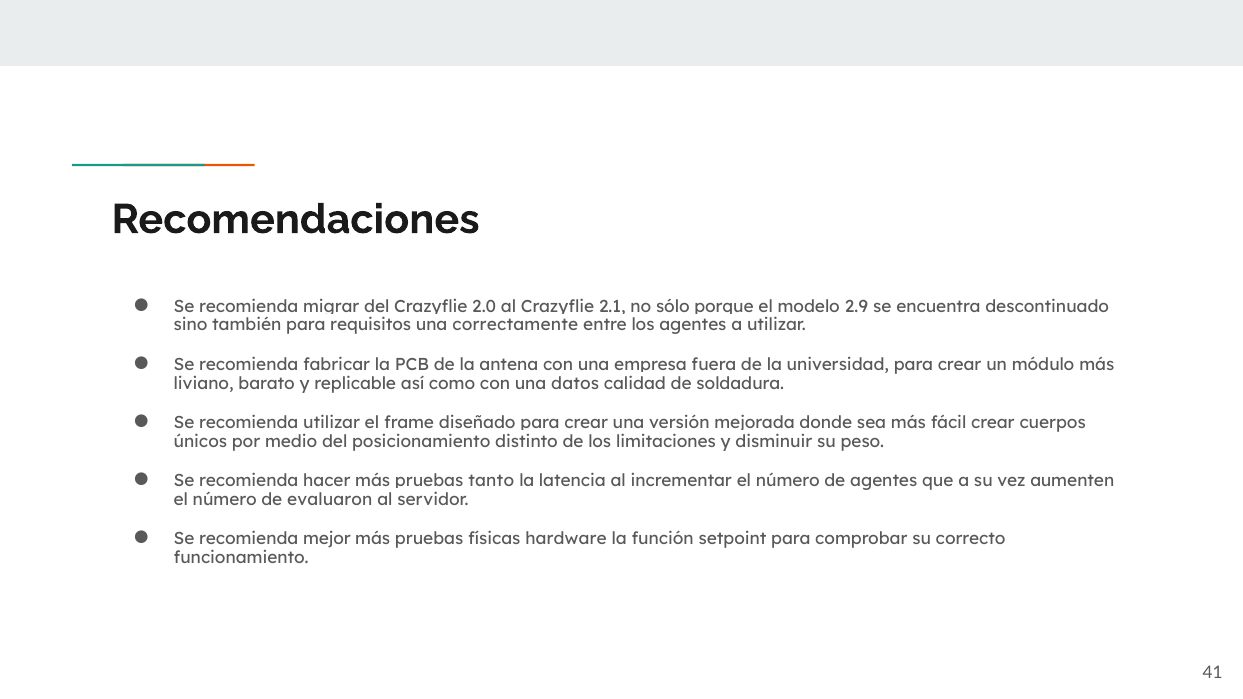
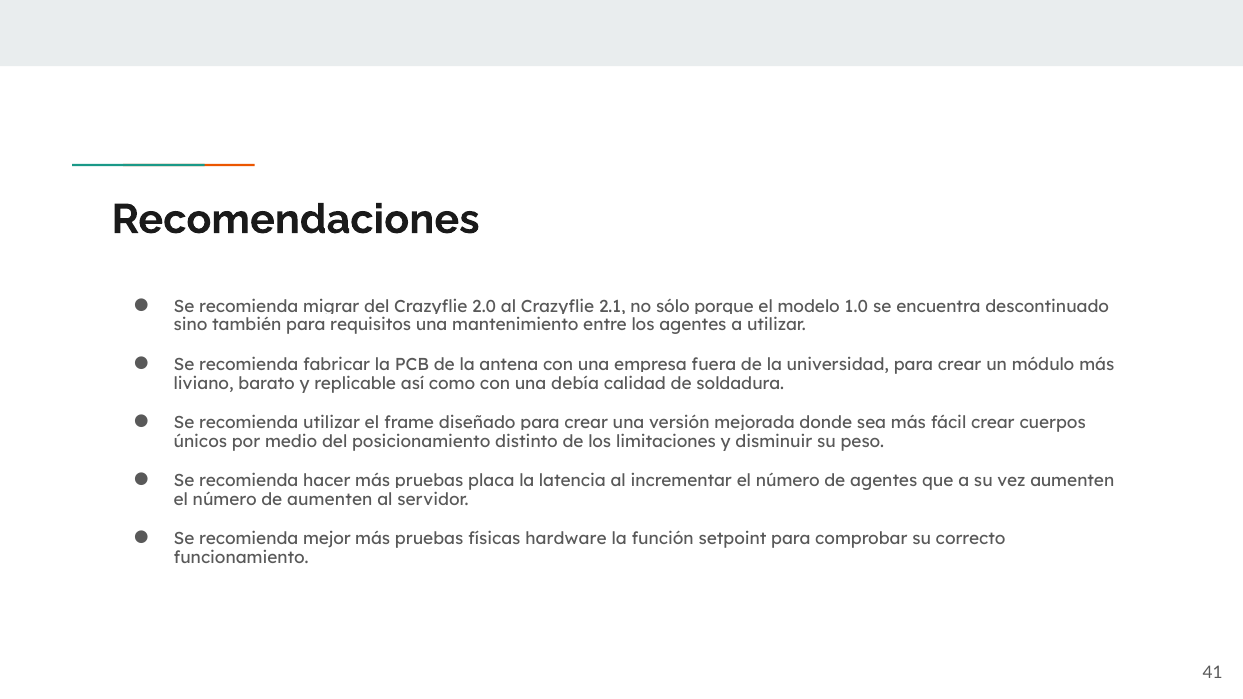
2.9: 2.9 -> 1.0 (856, 307)
correctamente: correctamente -> mantenimiento (515, 325)
datos: datos -> debía (575, 383)
tanto: tanto -> placa (491, 481)
de evaluaron: evaluaron -> aumenten (330, 500)
